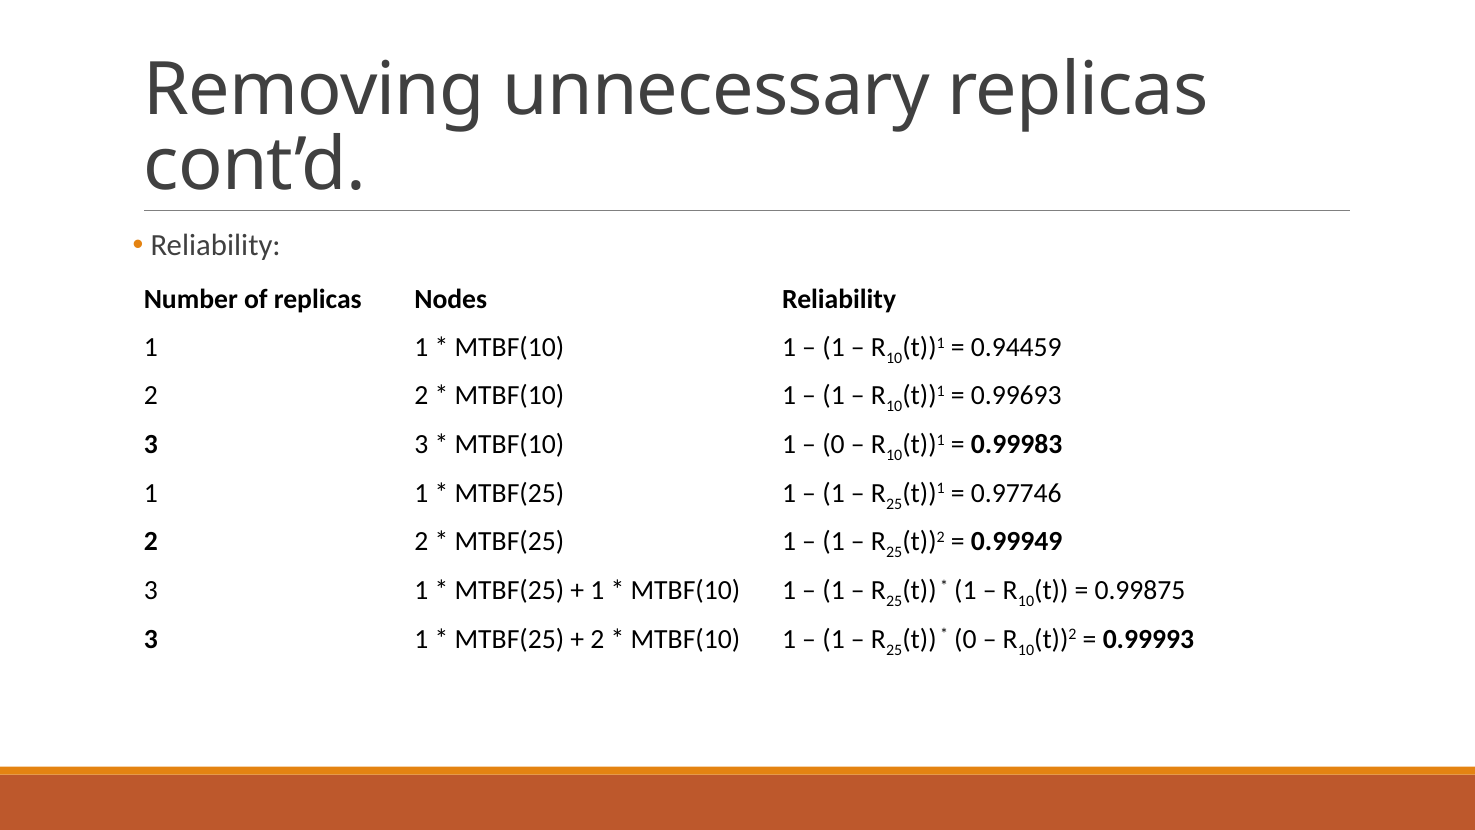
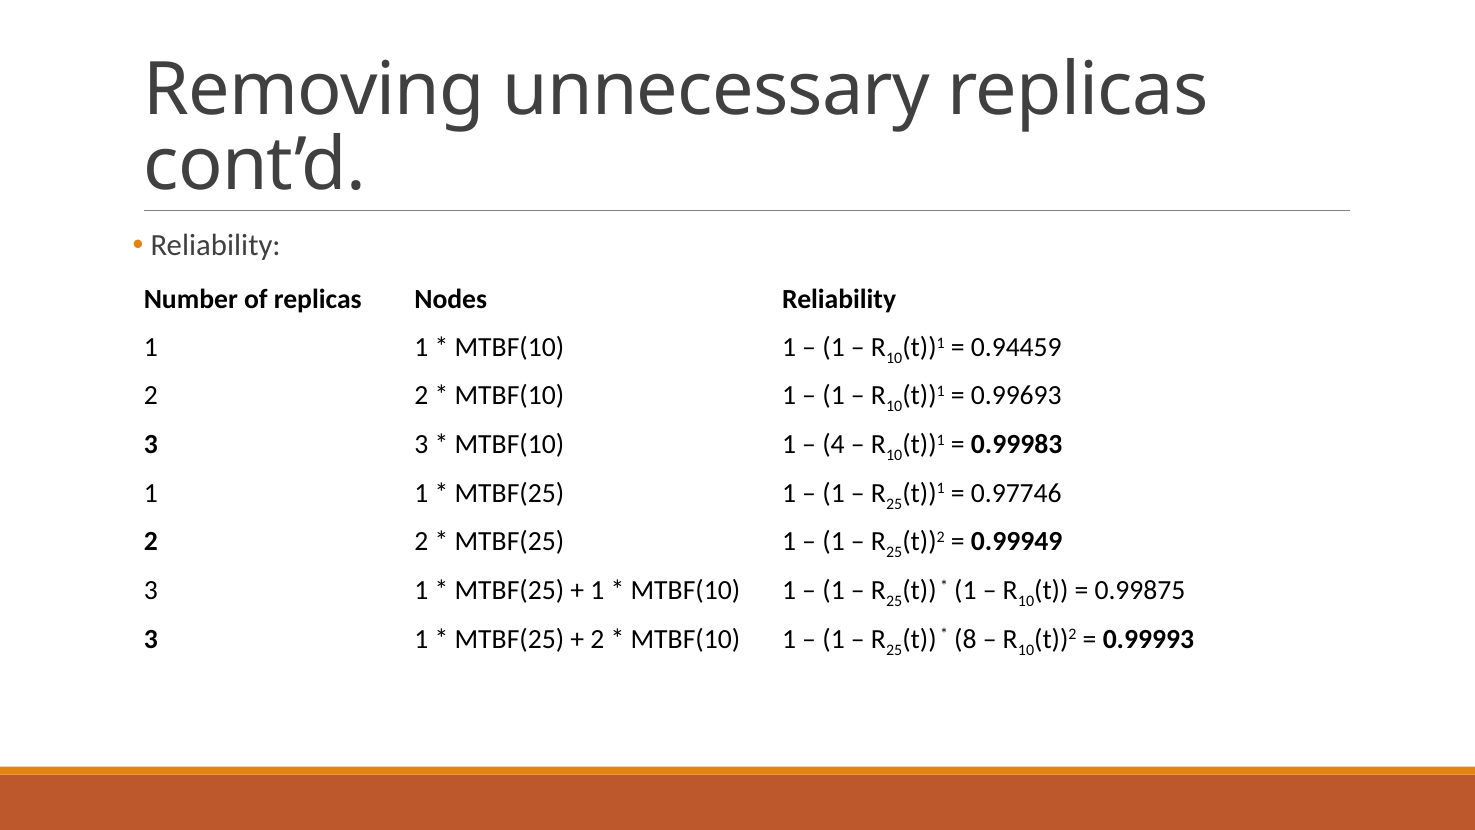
0: 0 -> 4 (833, 444)
0: 0 -> 8 (965, 639)
